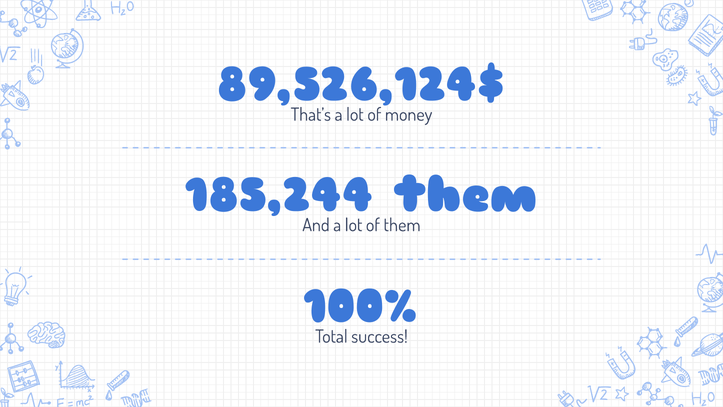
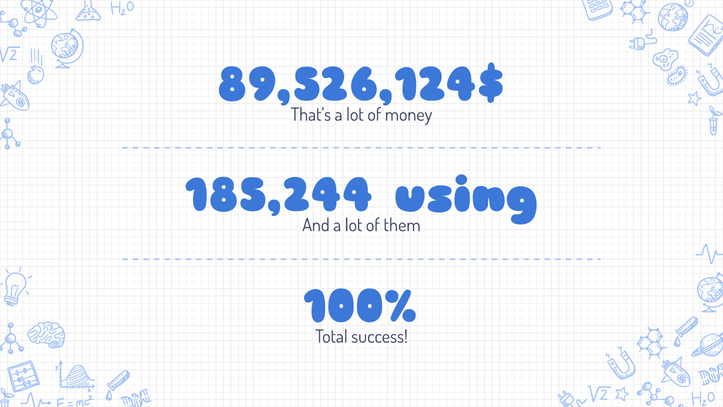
them: them -> using (466, 195)
